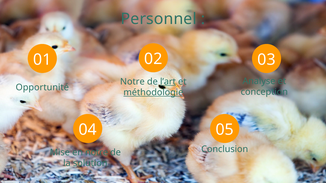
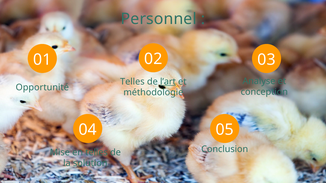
Notre: Notre -> Telles (132, 82)
méthodologie underline: present -> none (153, 93)
en notre: notre -> telles (97, 153)
